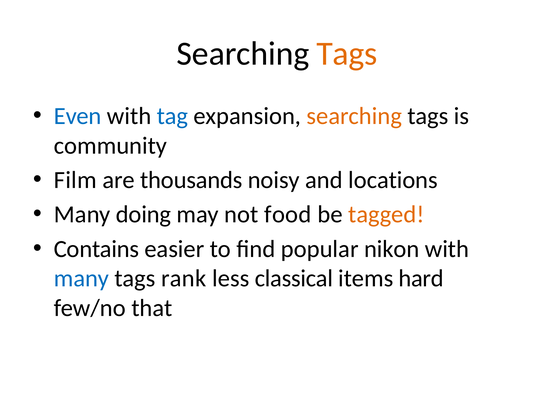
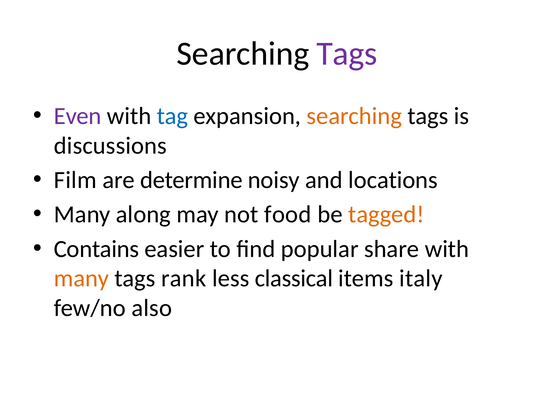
Tags colour: orange -> purple (347, 54)
Even colour: blue -> purple (78, 116)
community: community -> discussions (110, 146)
thousands: thousands -> determine (191, 180)
doing: doing -> along (143, 214)
nikon: nikon -> share (392, 249)
many colour: blue -> orange (81, 278)
hard: hard -> italy (421, 278)
that: that -> also (152, 308)
